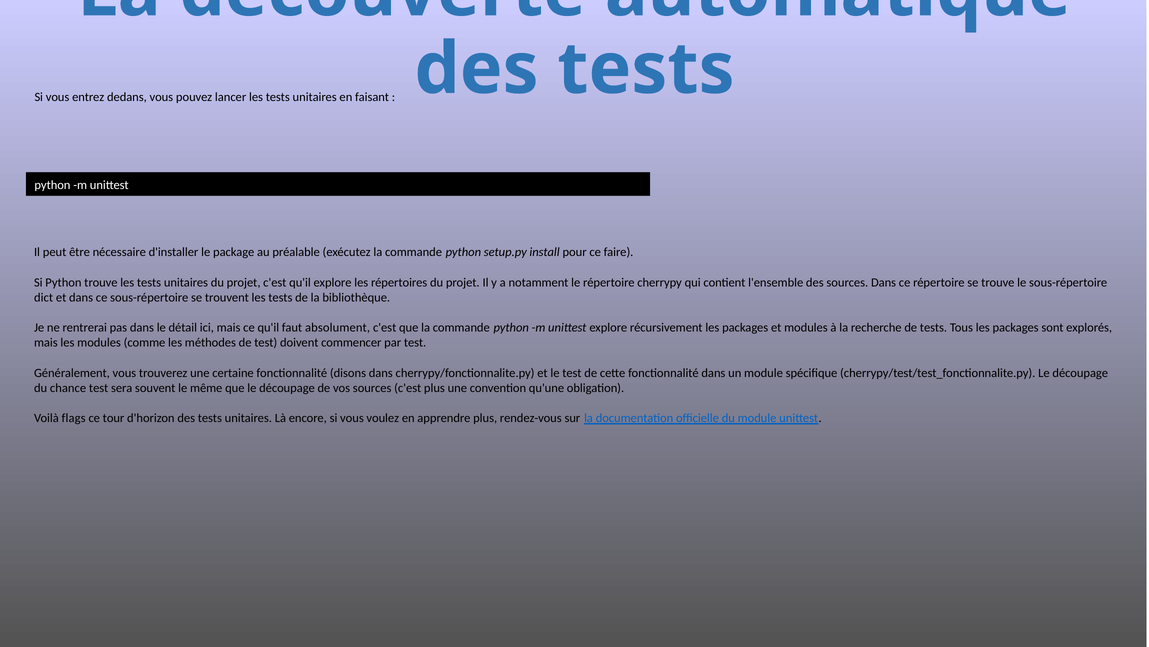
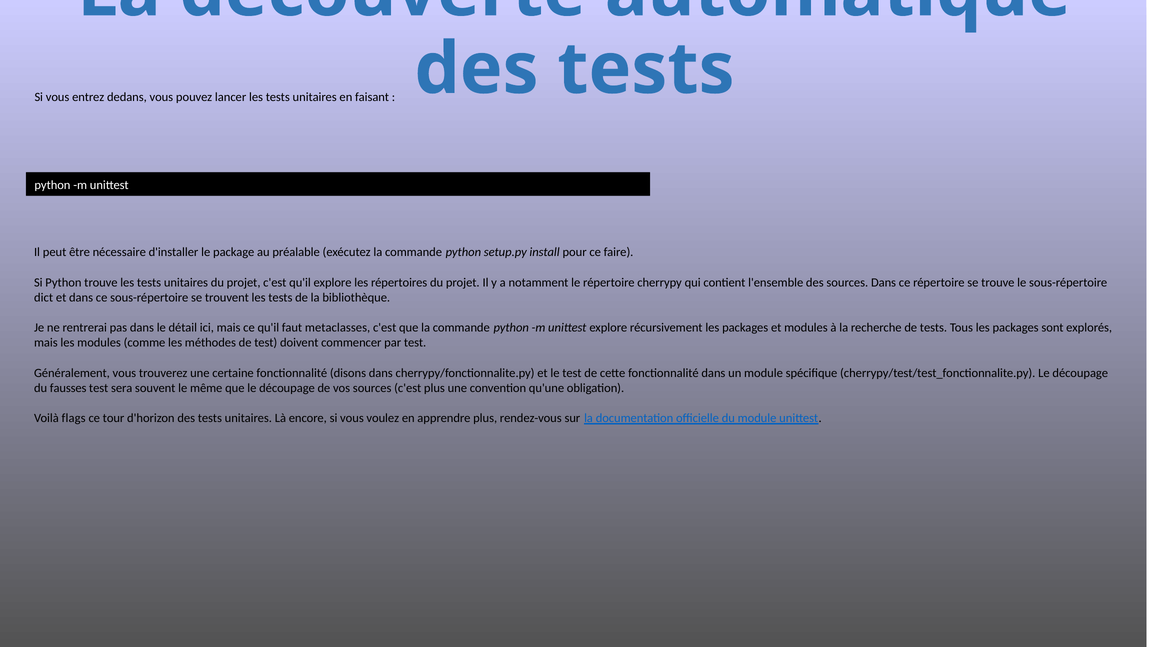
absolument: absolument -> metaclasses (338, 327)
chance: chance -> fausses (68, 388)
